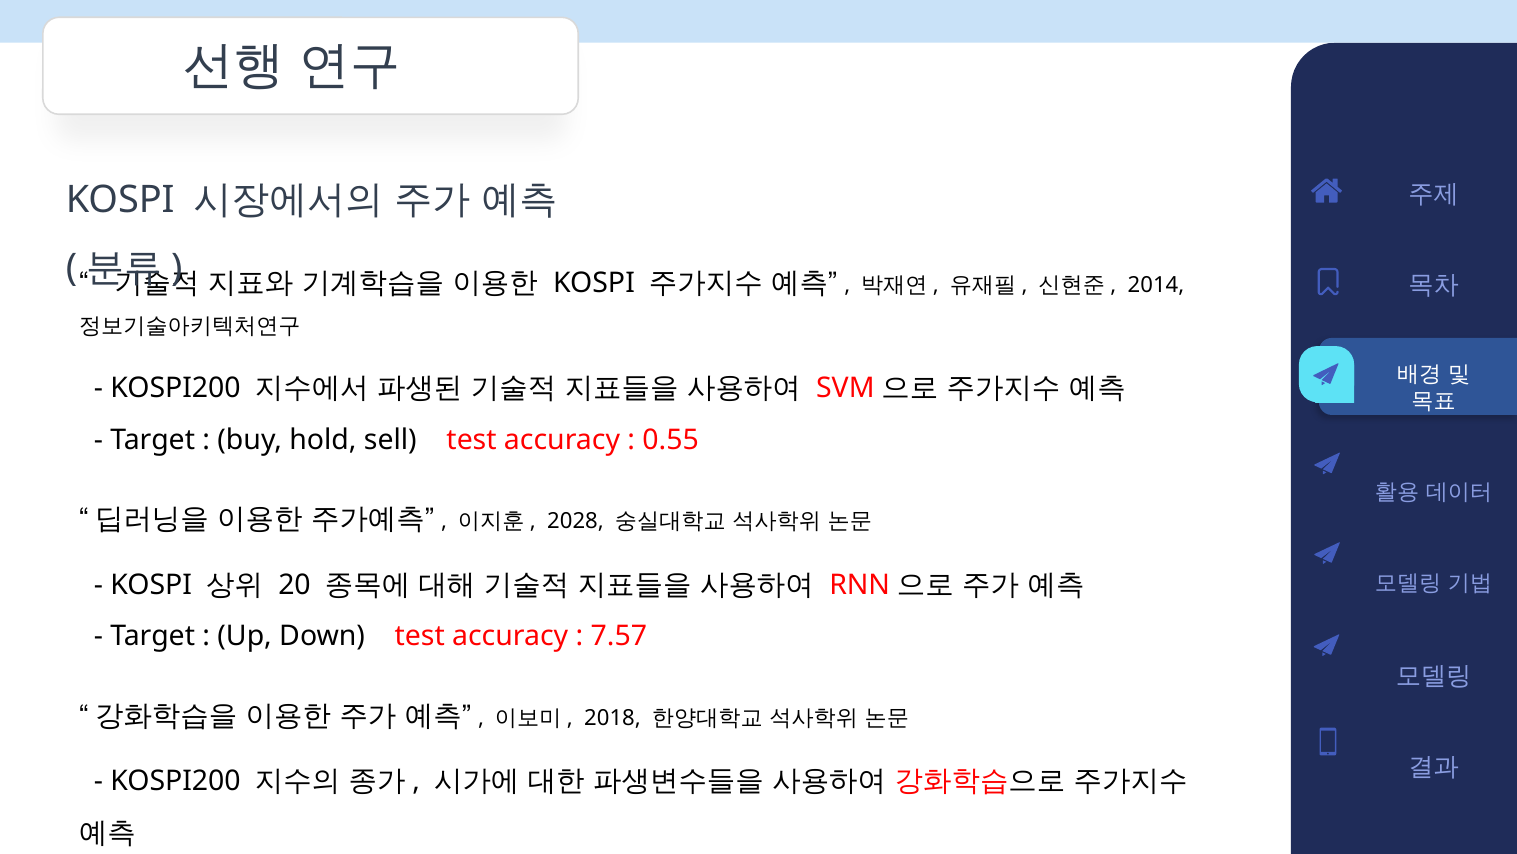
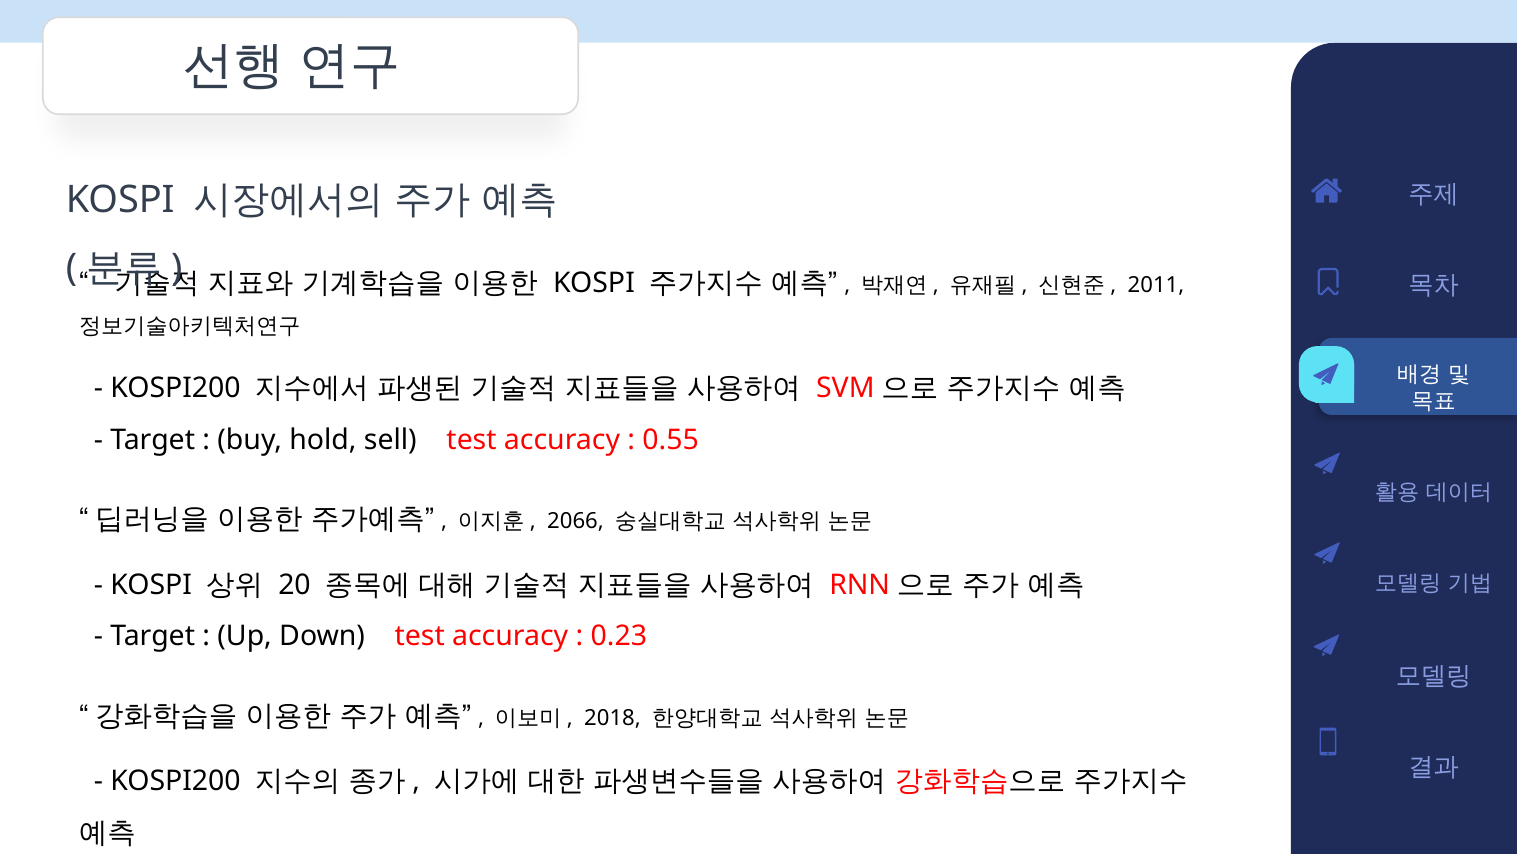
2014: 2014 -> 2011 (1156, 285)
2028: 2028 -> 2066 (575, 521)
7.57: 7.57 -> 0.23 (619, 636)
